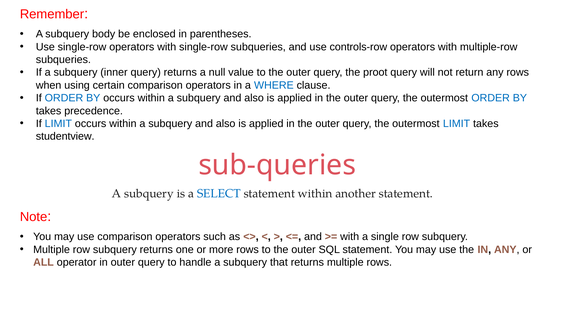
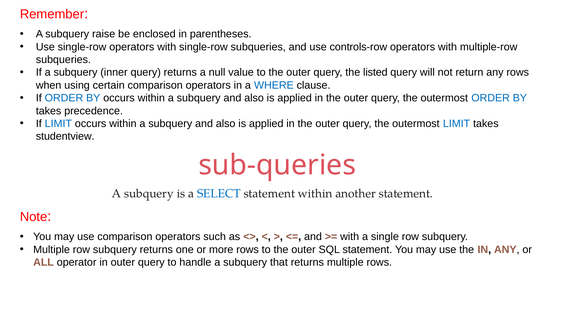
body: body -> raise (104, 34)
proot: proot -> listed (375, 72)
